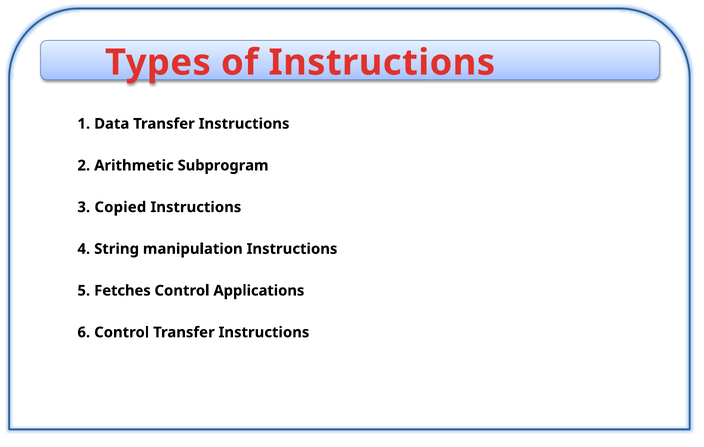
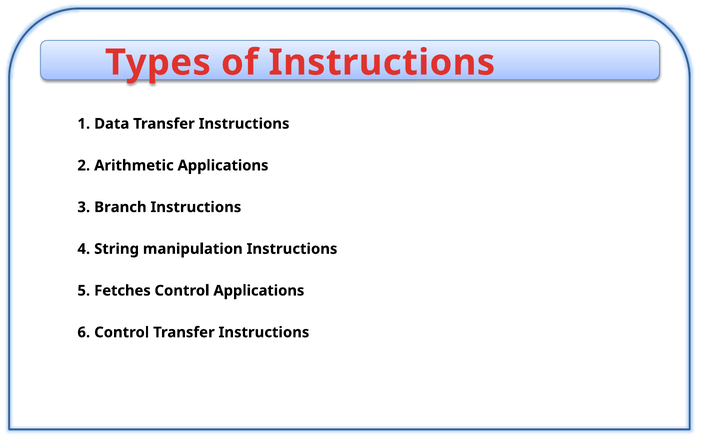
Arithmetic Subprogram: Subprogram -> Applications (223, 165)
Copied: Copied -> Branch (120, 207)
